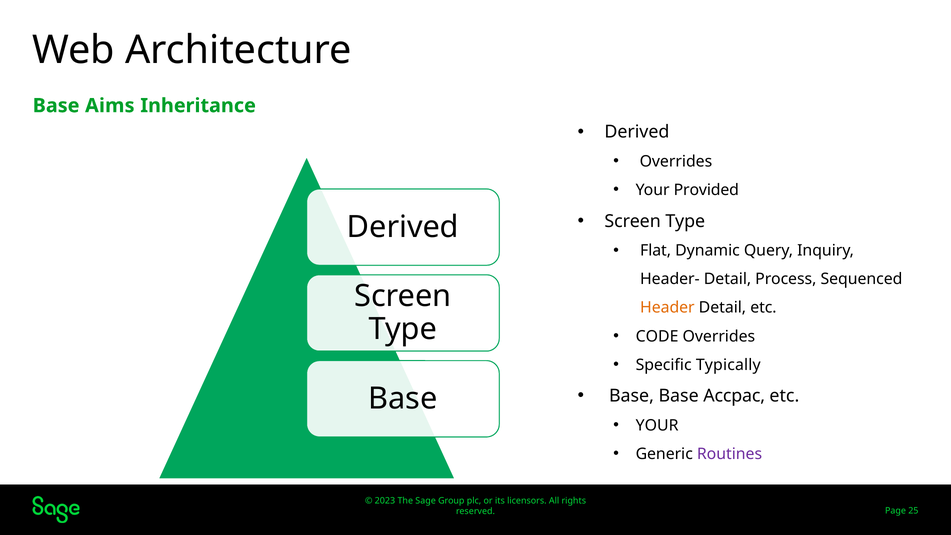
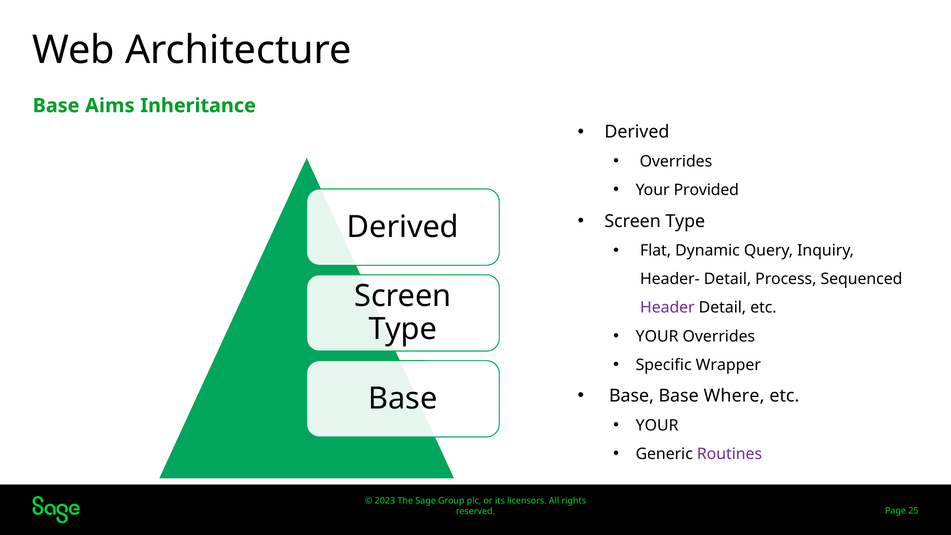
Header colour: orange -> purple (667, 308)
CODE: CODE -> YOUR (657, 336)
Typically: Typically -> Wrapper (728, 365)
Accpac: Accpac -> Where (734, 396)
